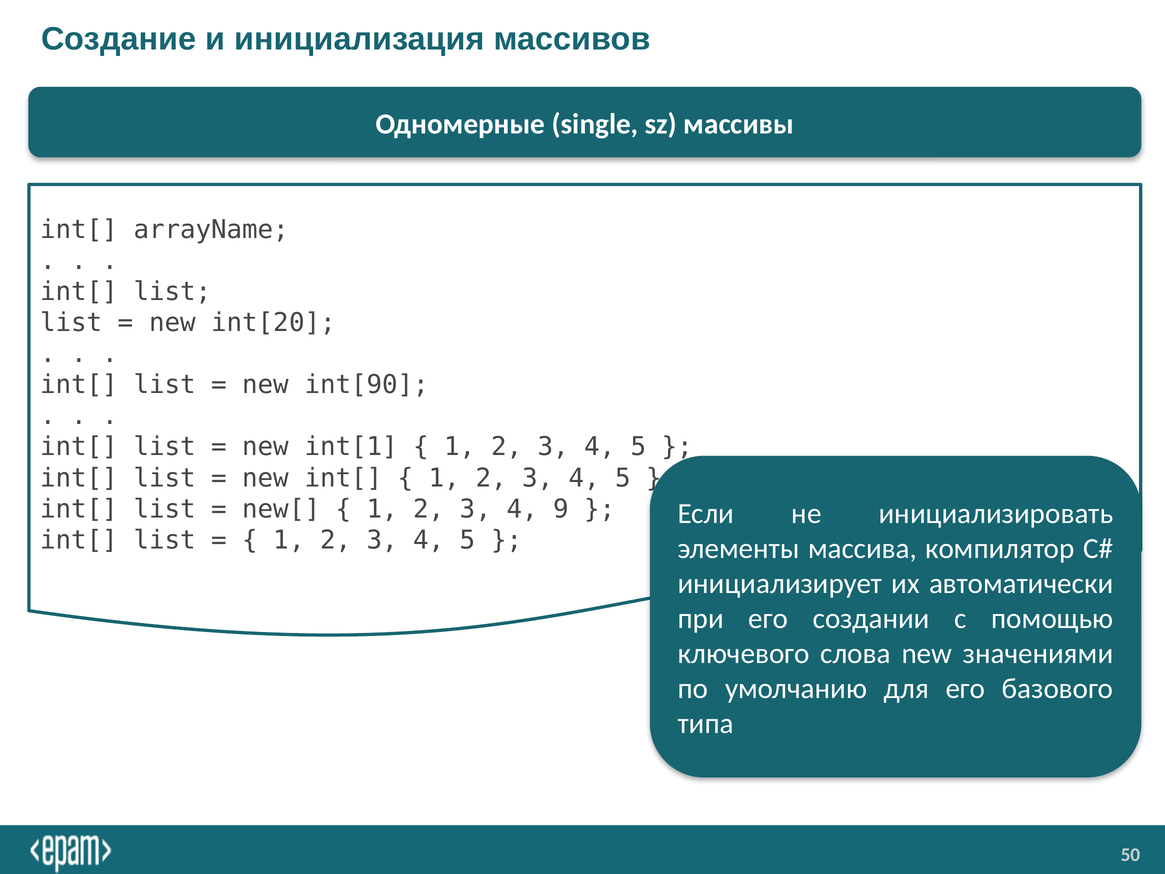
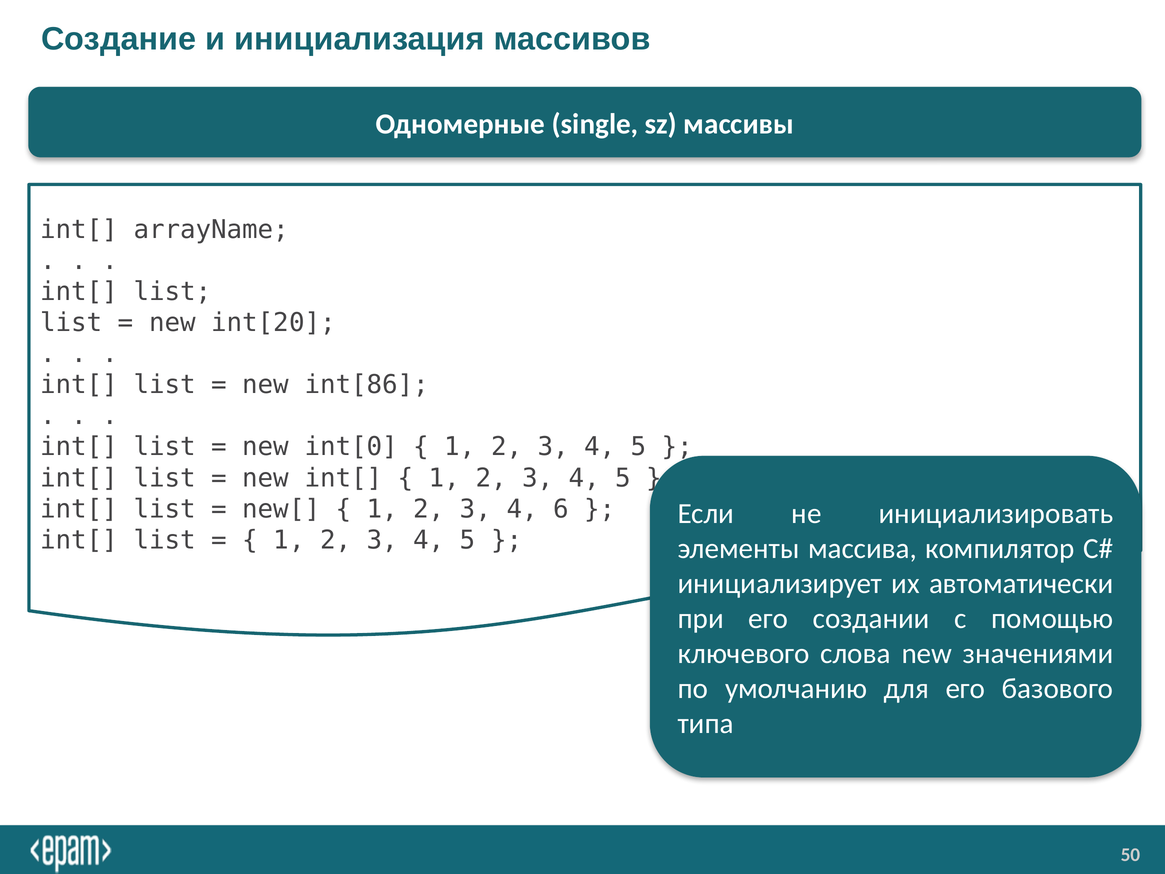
int[90: int[90 -> int[86 (367, 385)
int[1: int[1 -> int[0 (351, 447)
9: 9 -> 6 (561, 509)
